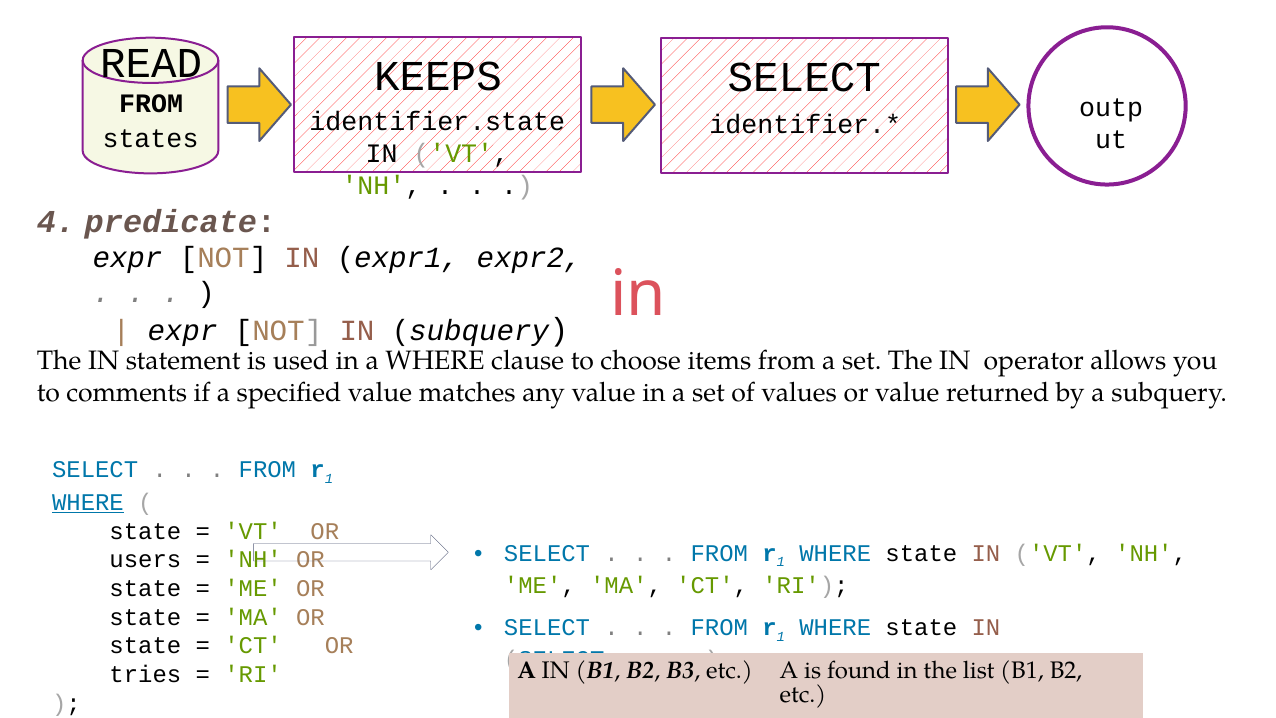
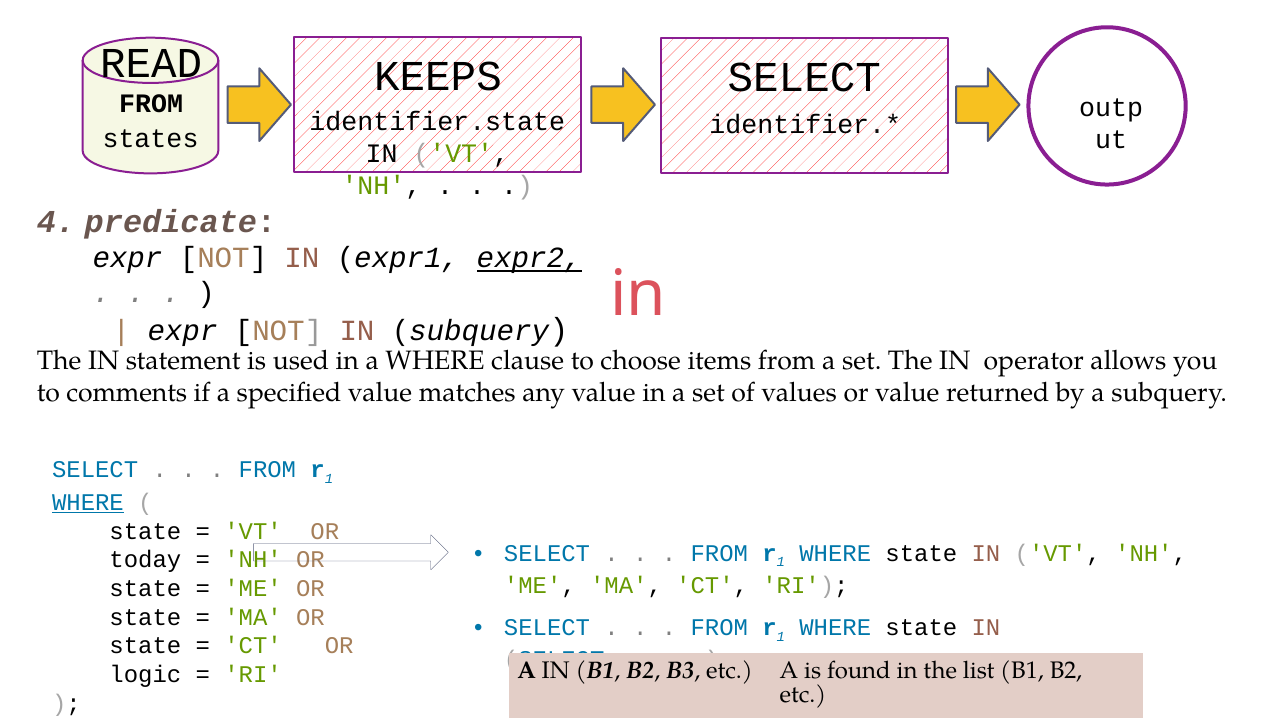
expr2 underline: none -> present (529, 258)
users: users -> today (145, 560)
tries: tries -> logic (145, 674)
